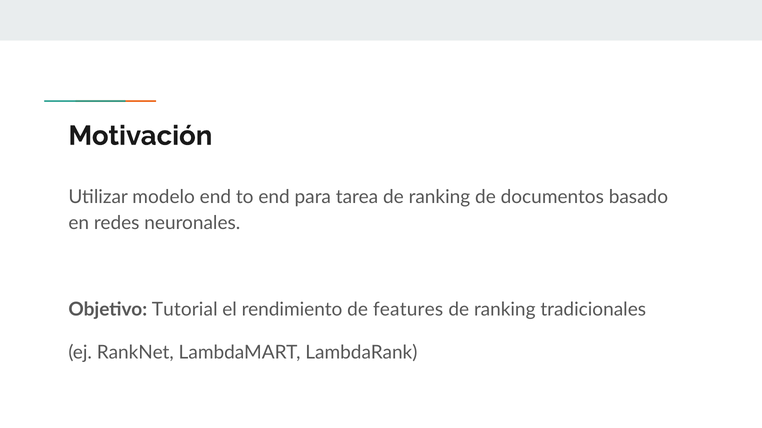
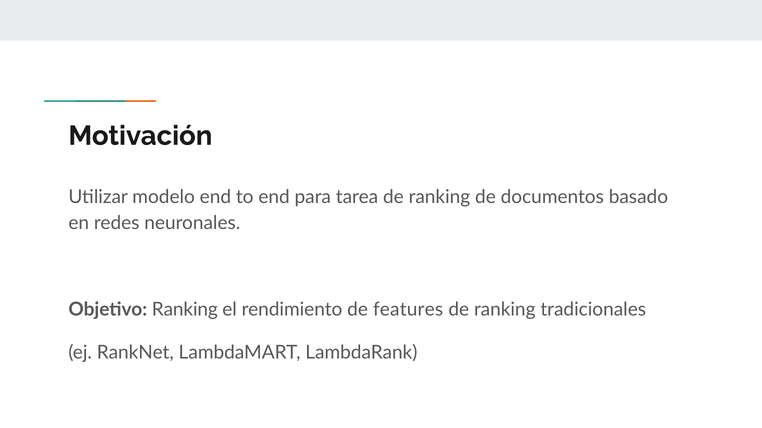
Objetivo Tutorial: Tutorial -> Ranking (185, 310)
